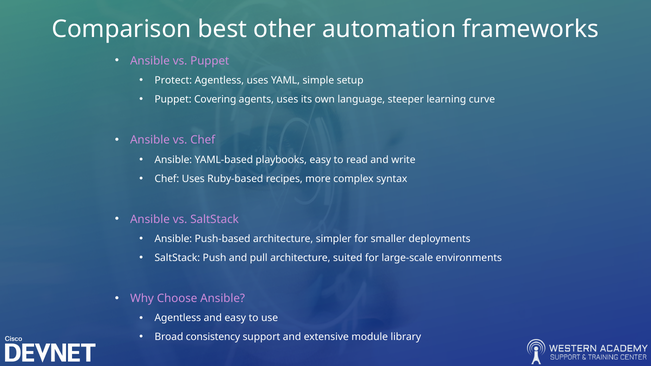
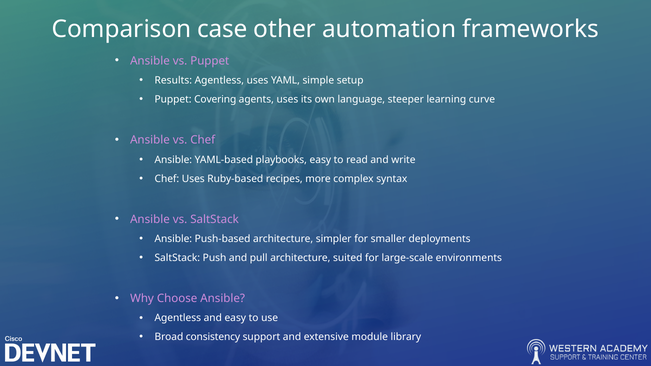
best: best -> case (223, 29)
Protect: Protect -> Results (173, 81)
